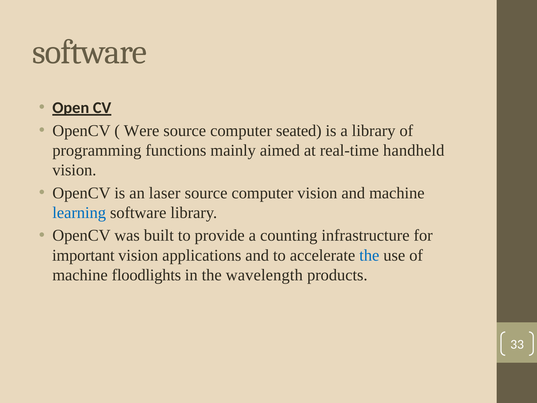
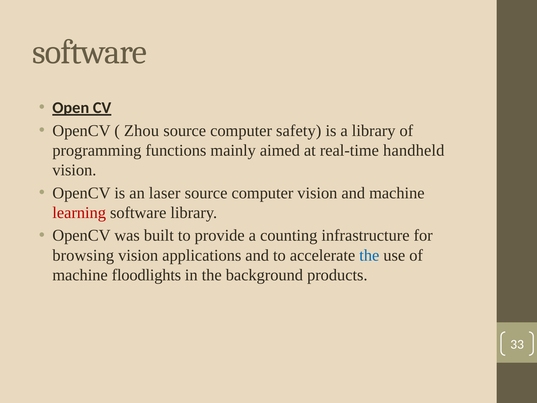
Were: Were -> Zhou (141, 131)
seated: seated -> safety (299, 131)
learning colour: blue -> red (79, 212)
important: important -> browsing (83, 255)
wavelength: wavelength -> background (264, 275)
